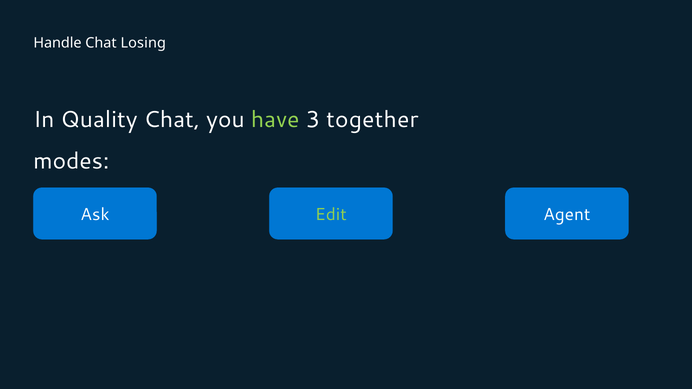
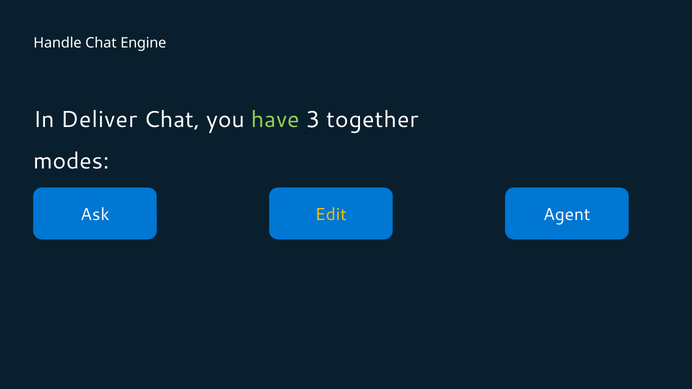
Losing: Losing -> Engine (143, 43)
Quality: Quality -> Deliver (99, 120)
Edit colour: light green -> yellow (331, 215)
